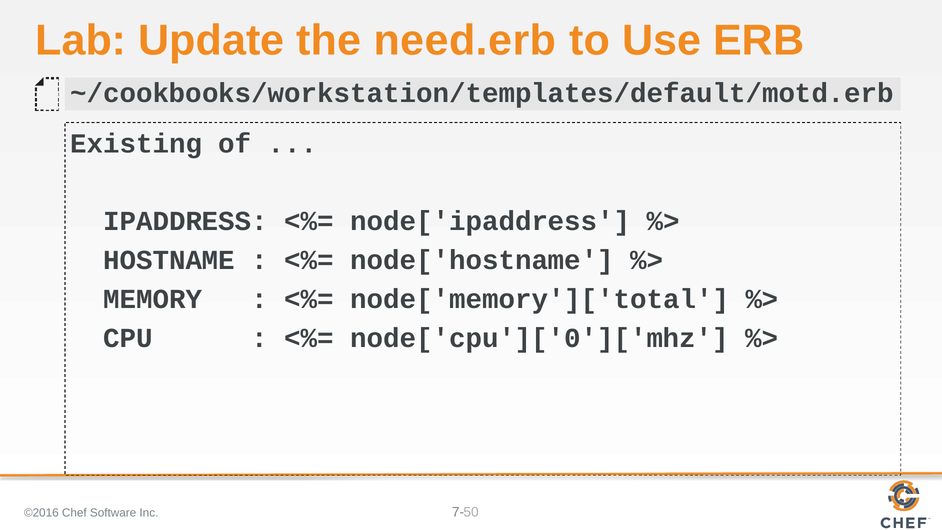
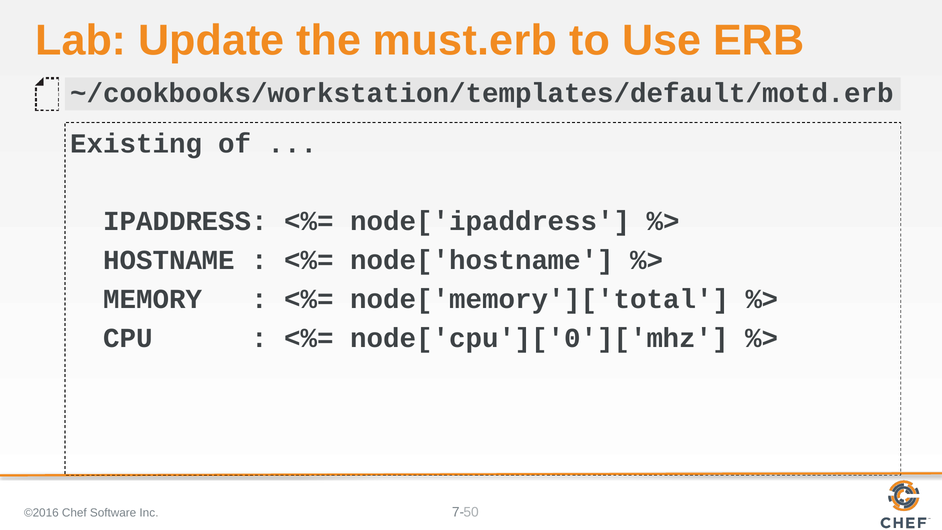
need.erb: need.erb -> must.erb (465, 41)
